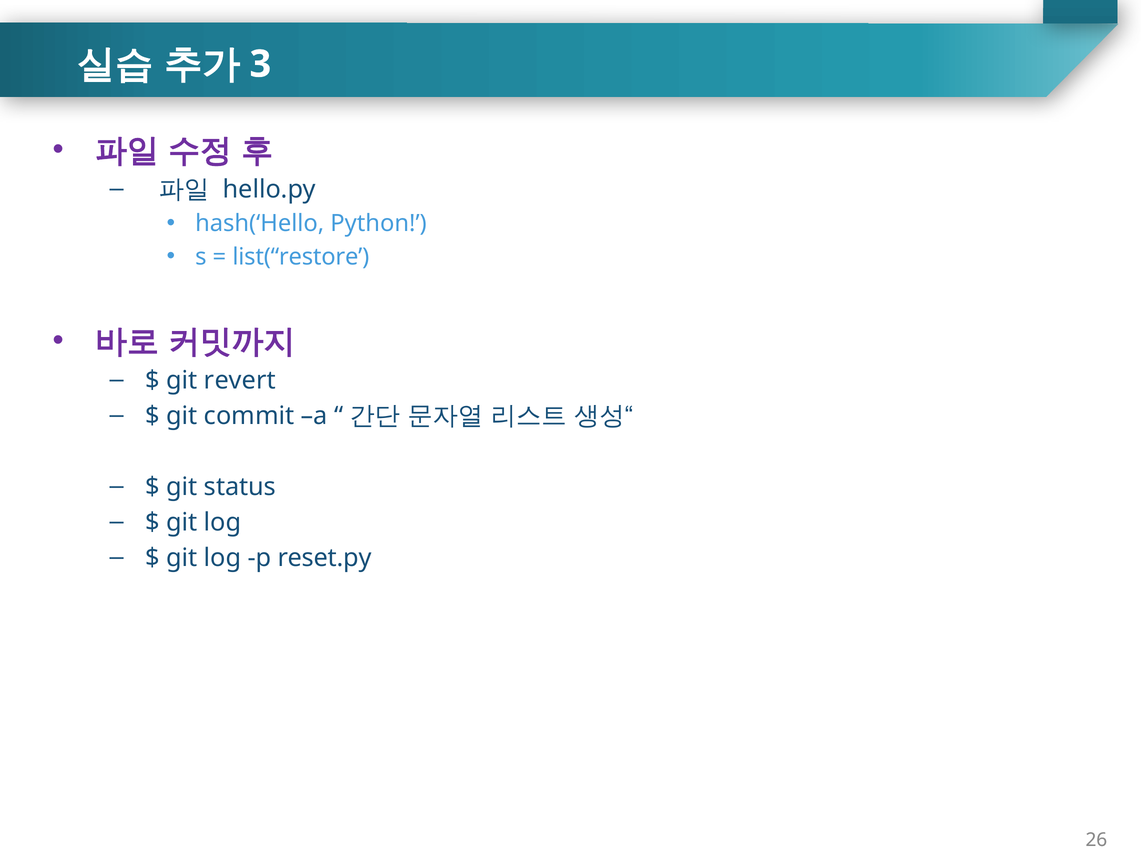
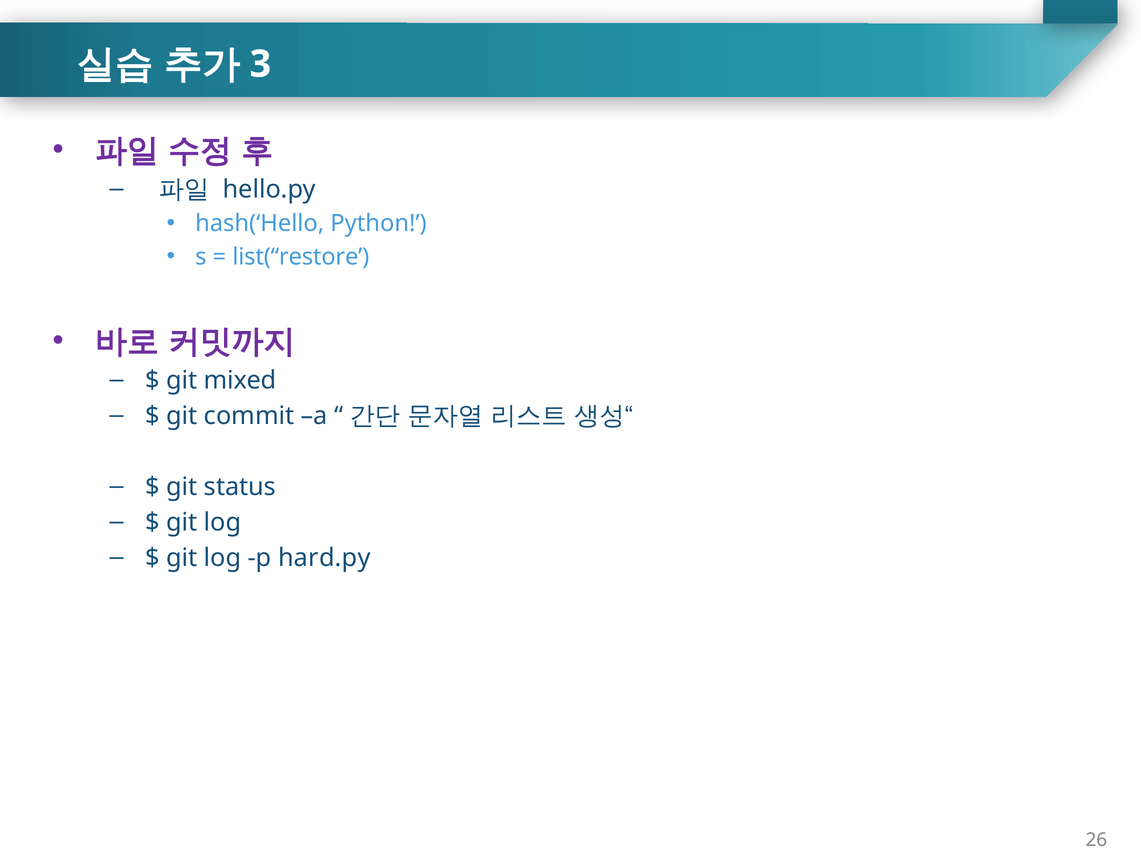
revert: revert -> mixed (240, 380)
reset.py: reset.py -> hard.py (324, 558)
